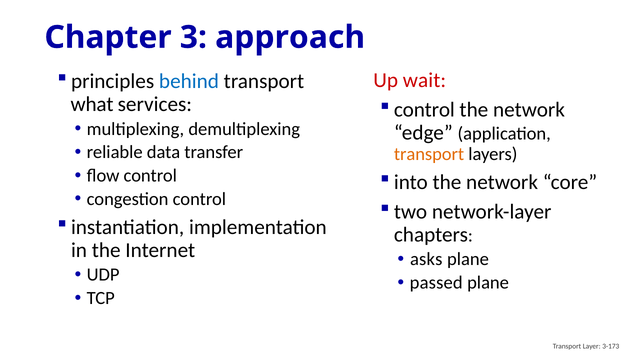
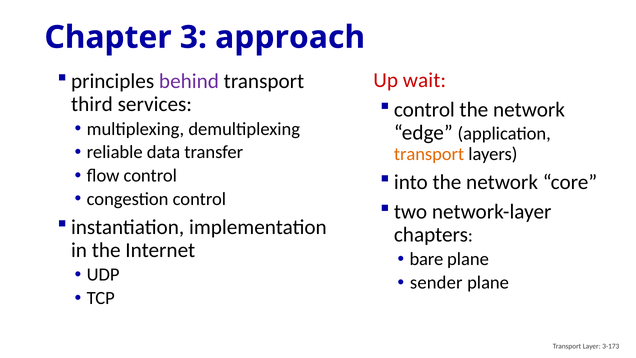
behind colour: blue -> purple (189, 81)
what: what -> third (92, 104)
asks: asks -> bare (426, 259)
passed: passed -> sender (436, 282)
